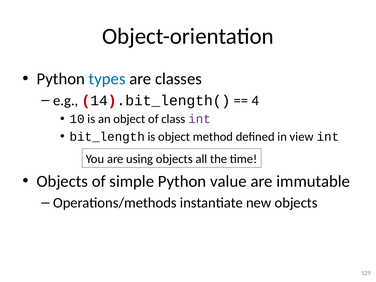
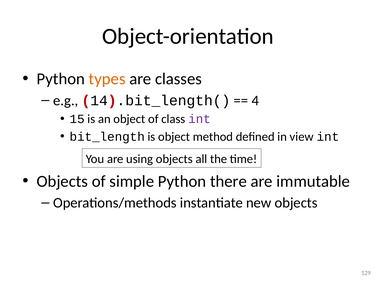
types colour: blue -> orange (107, 79)
10: 10 -> 15 (77, 119)
value: value -> there (228, 181)
